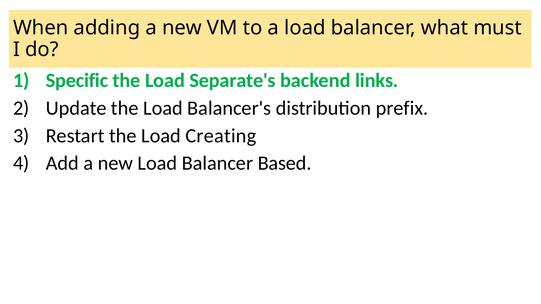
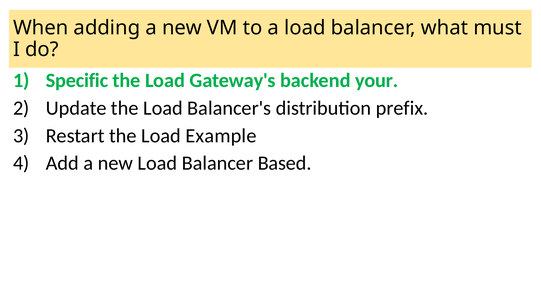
Separate's: Separate's -> Gateway's (233, 81)
links: links -> your (377, 81)
Creating: Creating -> Example (221, 136)
